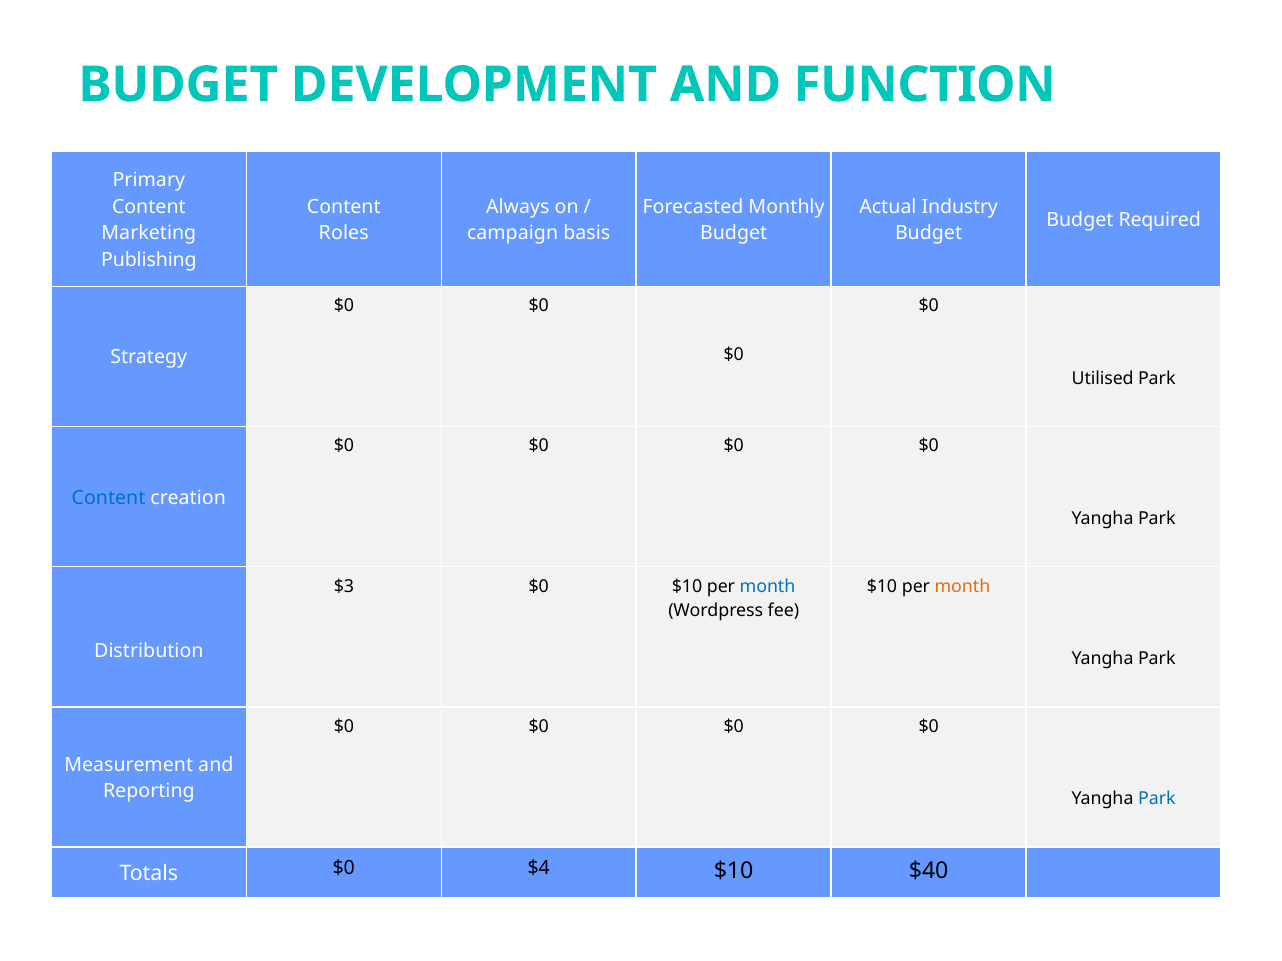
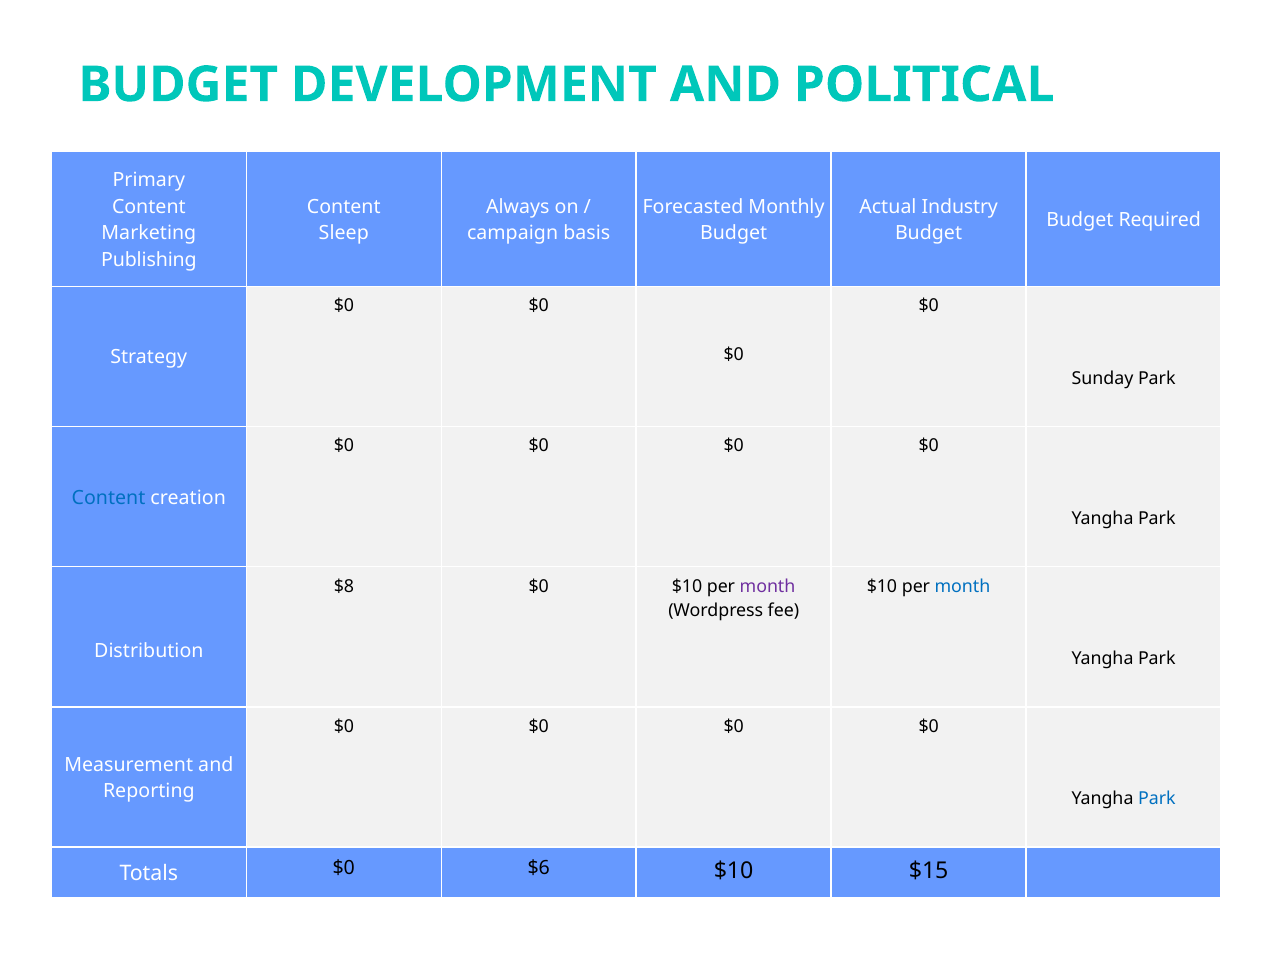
FUNCTION: FUNCTION -> POLITICAL (924, 85)
Roles: Roles -> Sleep (344, 233)
Utilised: Utilised -> Sunday (1103, 379)
$3: $3 -> $8 (344, 587)
month colour: blue -> purple (768, 587)
month colour: orange -> blue (962, 587)
$4: $4 -> $6 (539, 868)
$40: $40 -> $15 (929, 871)
